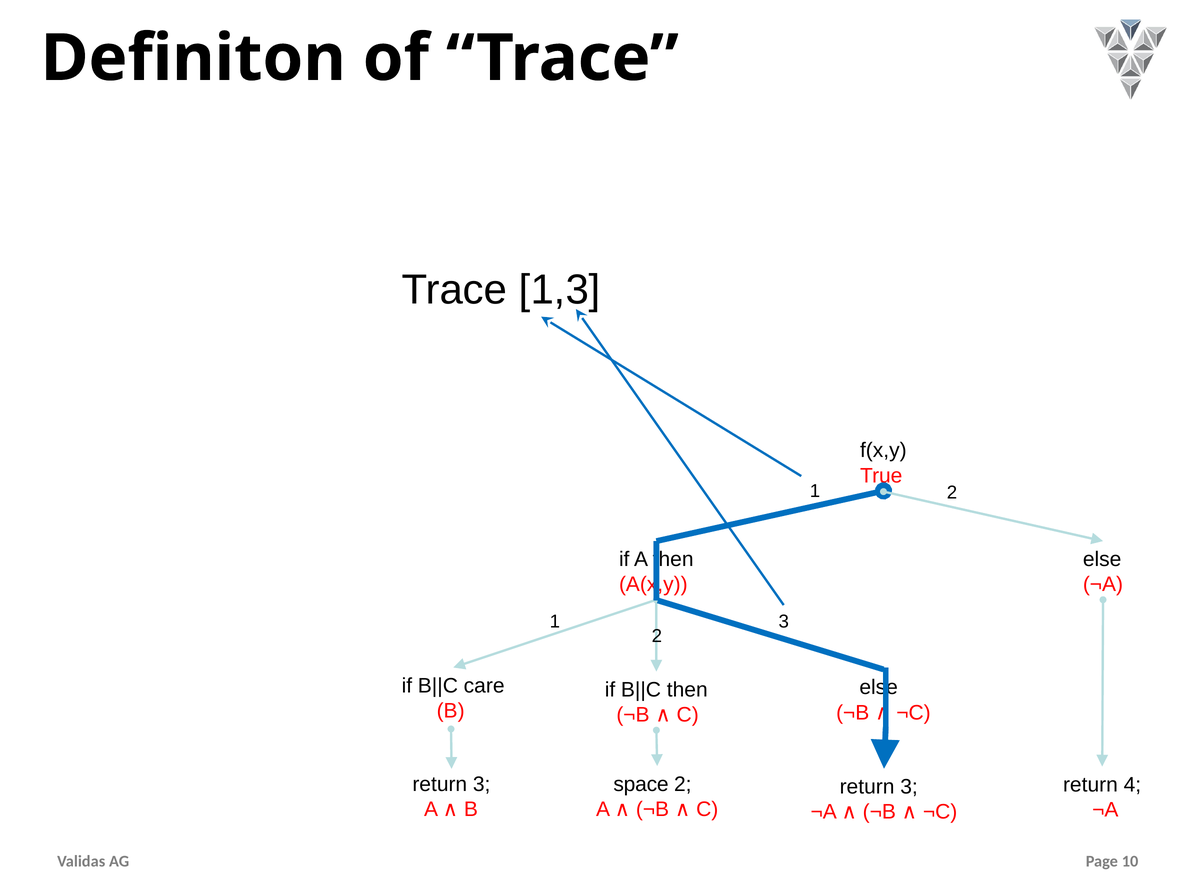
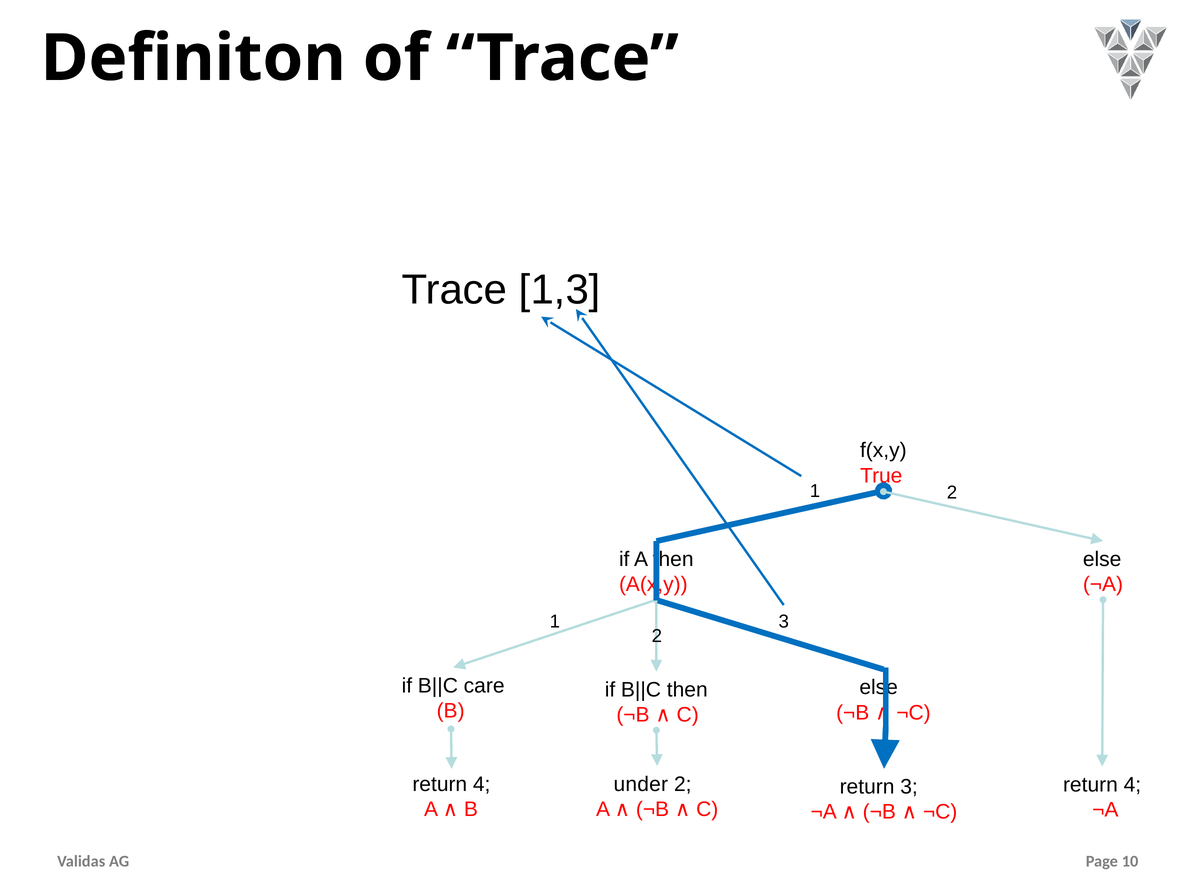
3: 3 -> 4 (482, 784)
space: space -> under (641, 784)
